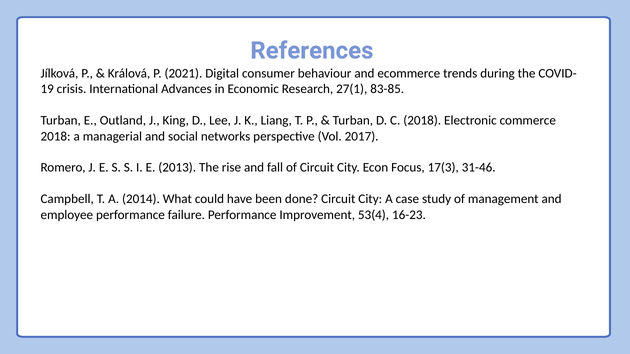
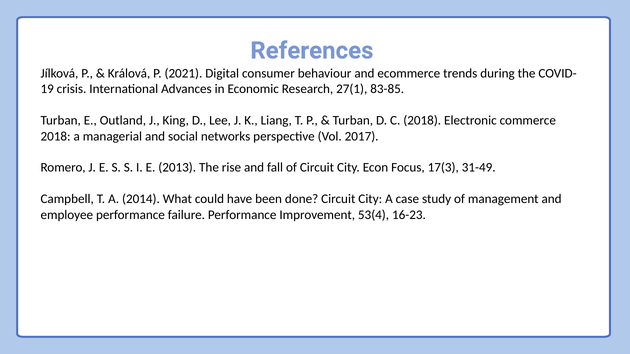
31-46: 31-46 -> 31-49 (479, 168)
